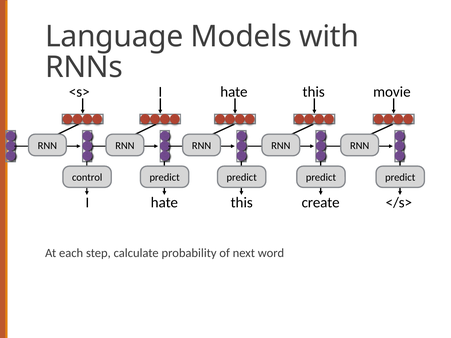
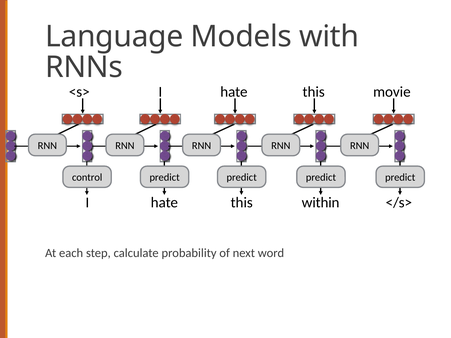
create: create -> within (321, 203)
